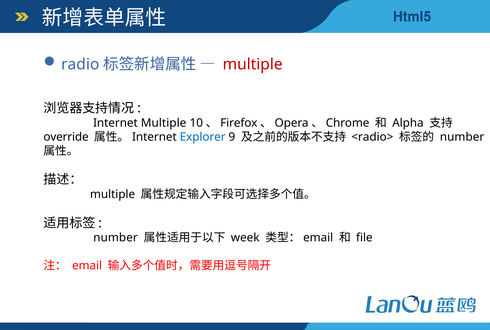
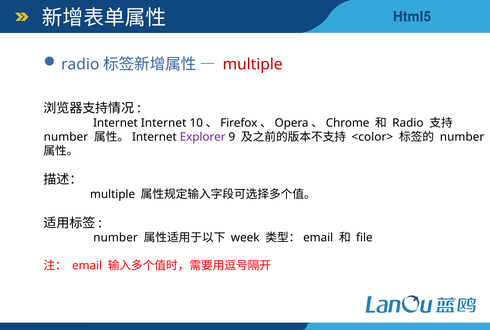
Internet Multiple: Multiple -> Internet (164, 123)
Alpha: Alpha -> Radio (408, 123)
override: override -> number (66, 137)
Explorer colour: blue -> purple (203, 137)
<radio>: <radio> -> <color> (372, 137)
